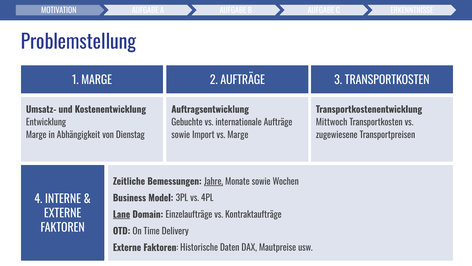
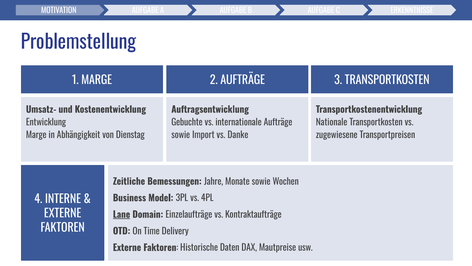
Mittwoch: Mittwoch -> Nationale (332, 122)
vs Marge: Marge -> Danke (238, 135)
Jahre underline: present -> none (214, 181)
